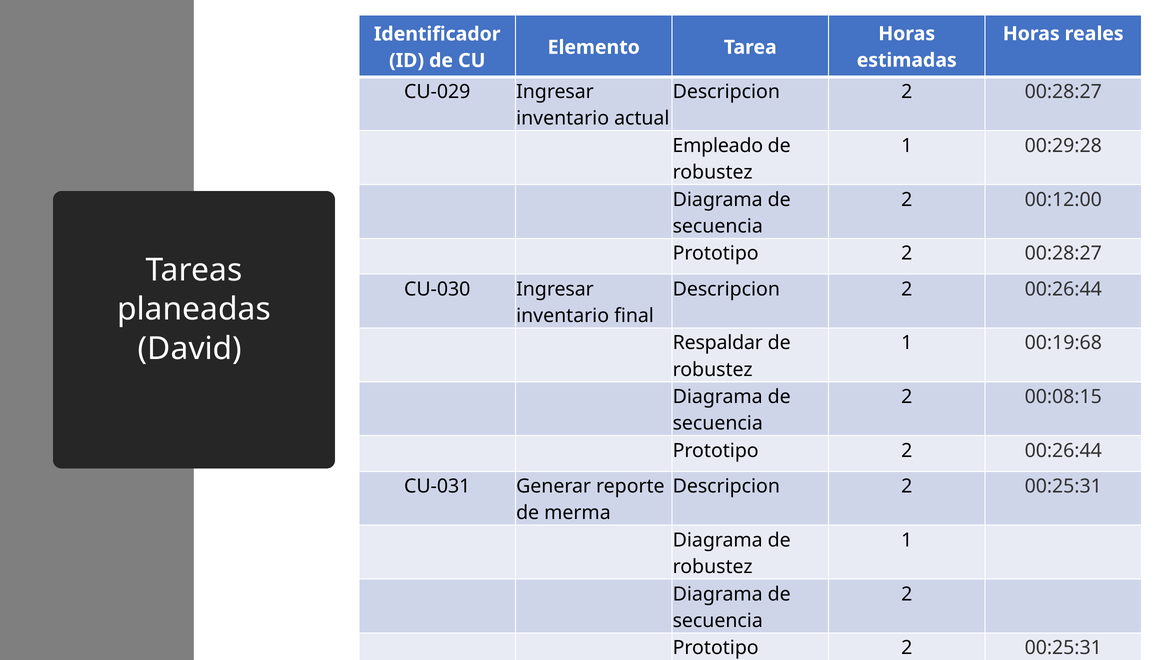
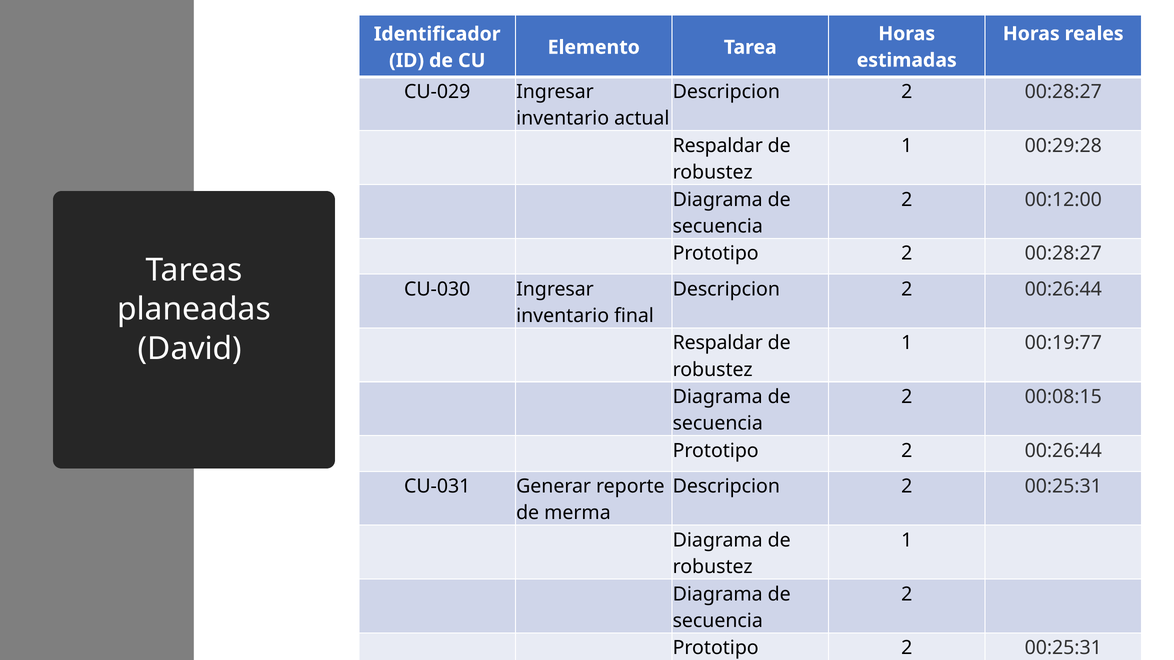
Empleado: Empleado -> Respaldar (718, 146)
00:19:68: 00:19:68 -> 00:19:77 (1063, 343)
